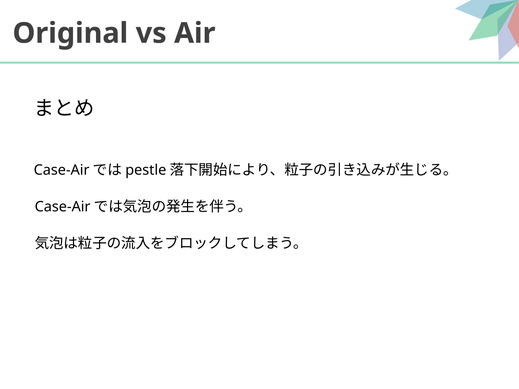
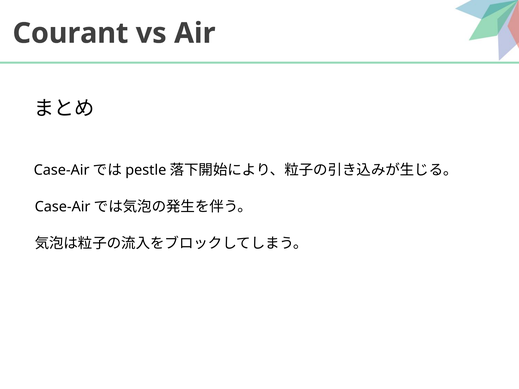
Original: Original -> Courant (70, 33)
